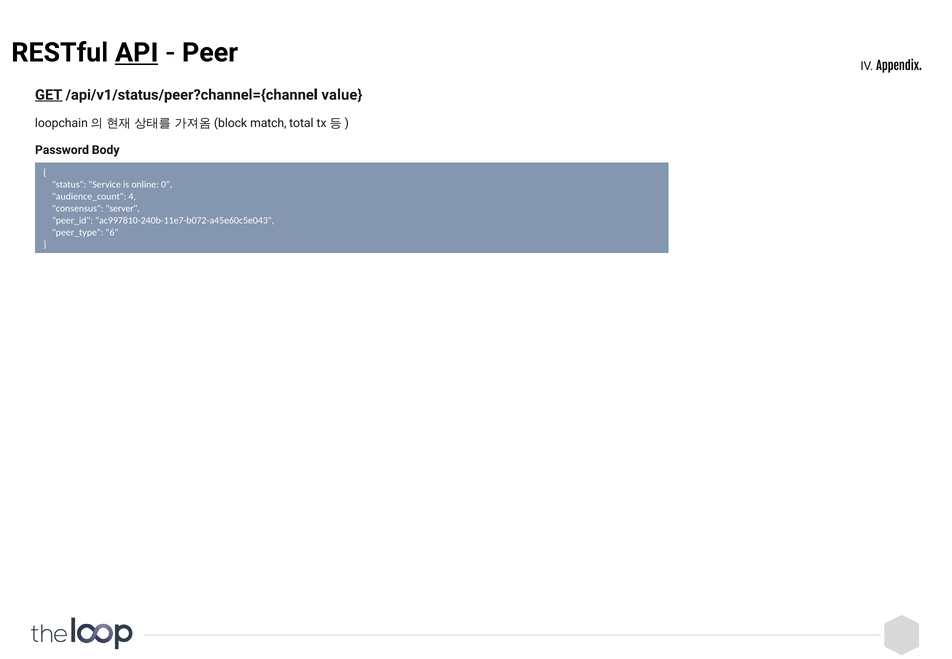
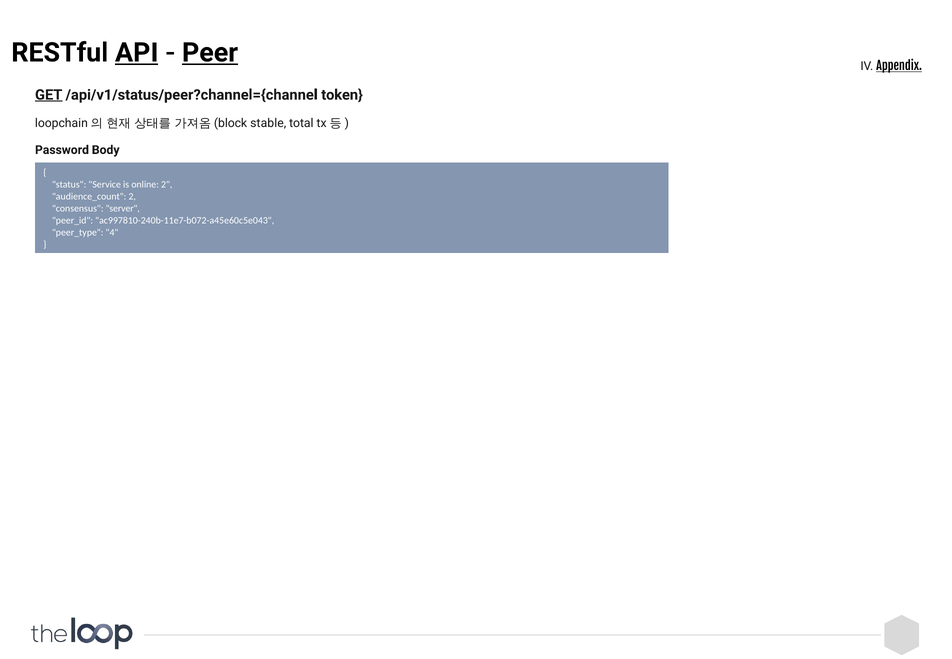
Peer underline: none -> present (210, 53)
Appendix underline: none -> present (899, 66)
value: value -> token (342, 95)
match: match -> stable (268, 123)
online 0: 0 -> 2 (167, 184)
4: 4 -> 2 (132, 196)
6: 6 -> 4 (112, 232)
